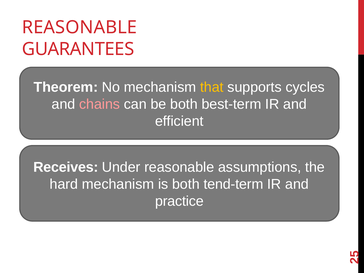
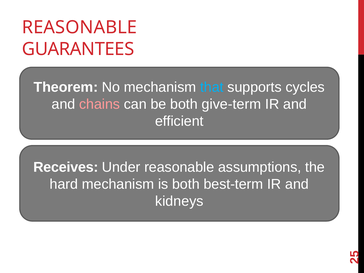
that colour: yellow -> light blue (212, 87)
best-term: best-term -> give-term (231, 104)
tend-term: tend-term -> best-term (233, 184)
practice: practice -> kidneys (179, 201)
